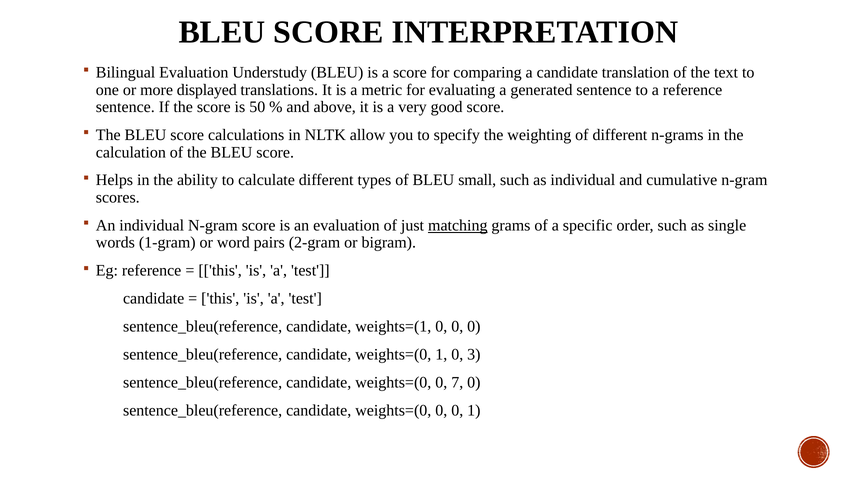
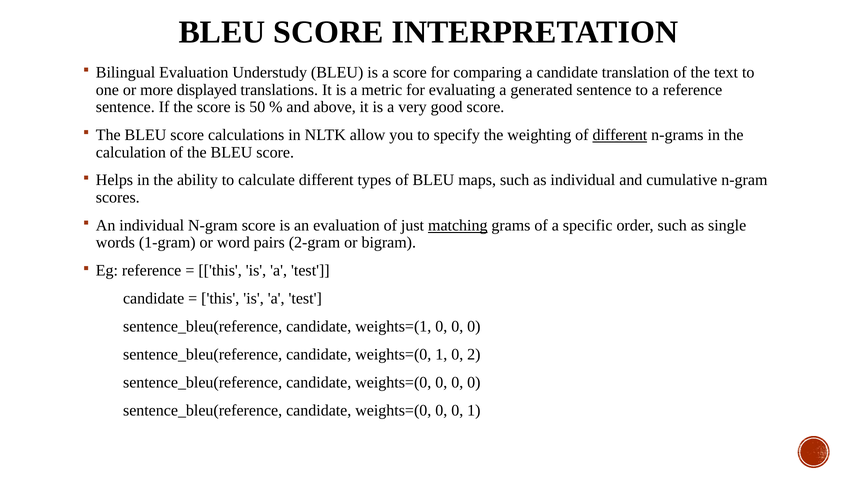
different underline: none -> present (620, 135)
small: small -> maps (477, 180)
3: 3 -> 2 (474, 354)
7: 7 -> 0 (457, 382)
